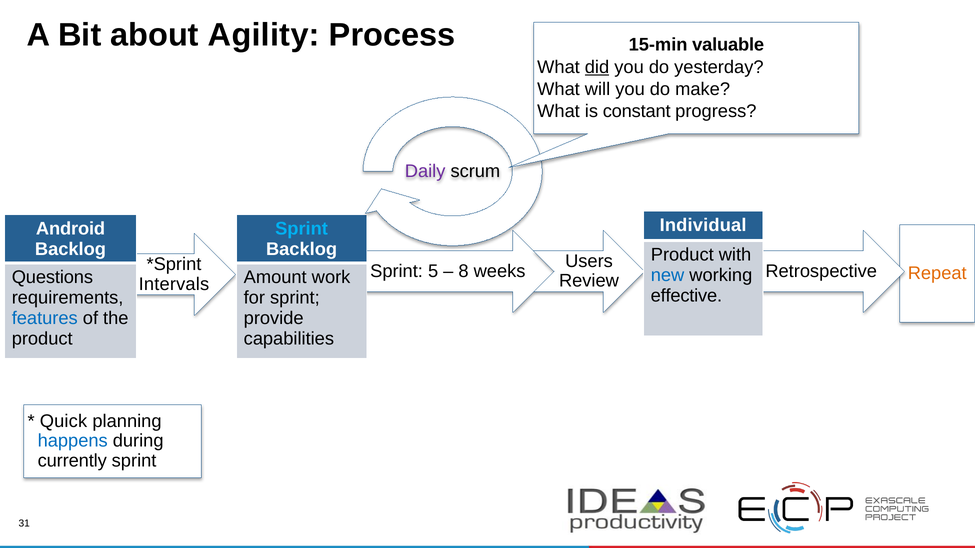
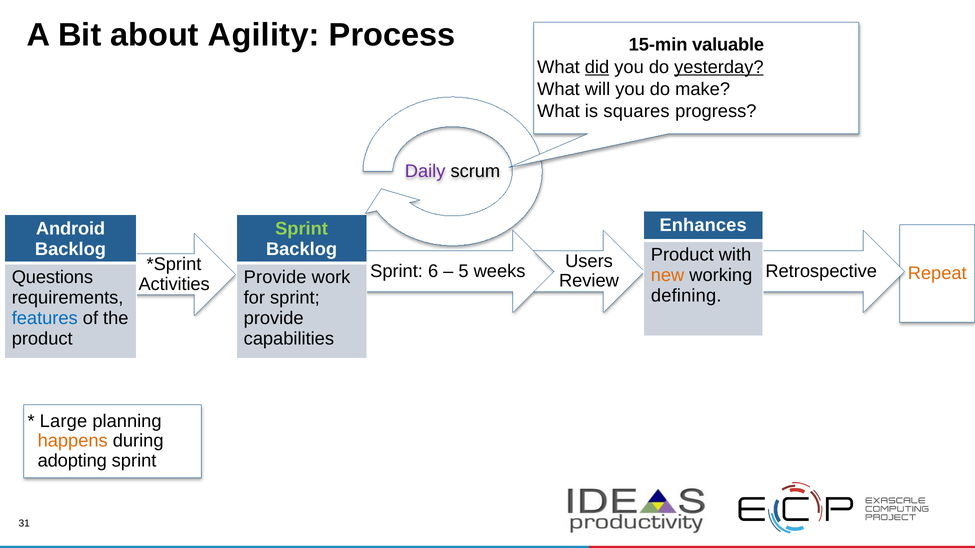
yesterday underline: none -> present (719, 67)
constant: constant -> squares (637, 111)
Individual: Individual -> Enhances (703, 225)
Sprint colour: light blue -> light green (302, 229)
5: 5 -> 6 (433, 271)
8: 8 -> 5 (464, 271)
new colour: blue -> orange (668, 275)
Amount: Amount -> Provide (275, 277)
Intervals: Intervals -> Activities (174, 284)
effective: effective -> defining (686, 296)
Quick: Quick -> Large (63, 422)
happens colour: blue -> orange (73, 441)
currently: currently -> adopting (72, 461)
